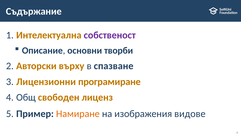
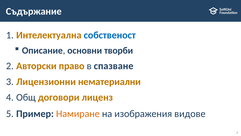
собственост colour: purple -> blue (110, 35)
върху: върху -> право (72, 66)
програмиране: програмиране -> нематериални (109, 81)
свободен: свободен -> договори (59, 97)
